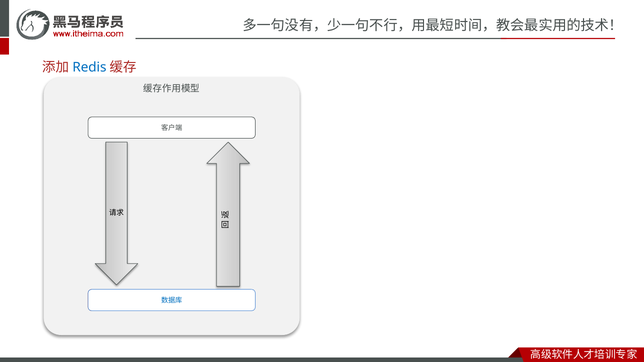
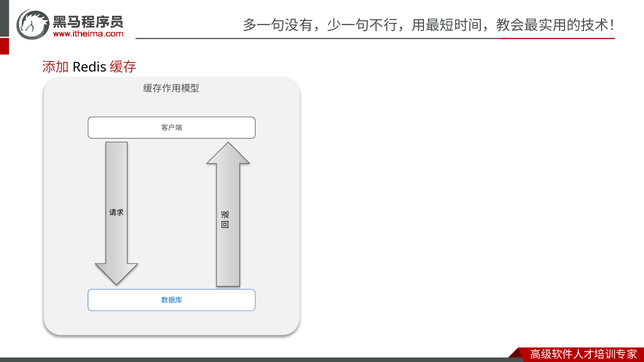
Redis colour: blue -> black (89, 67)
